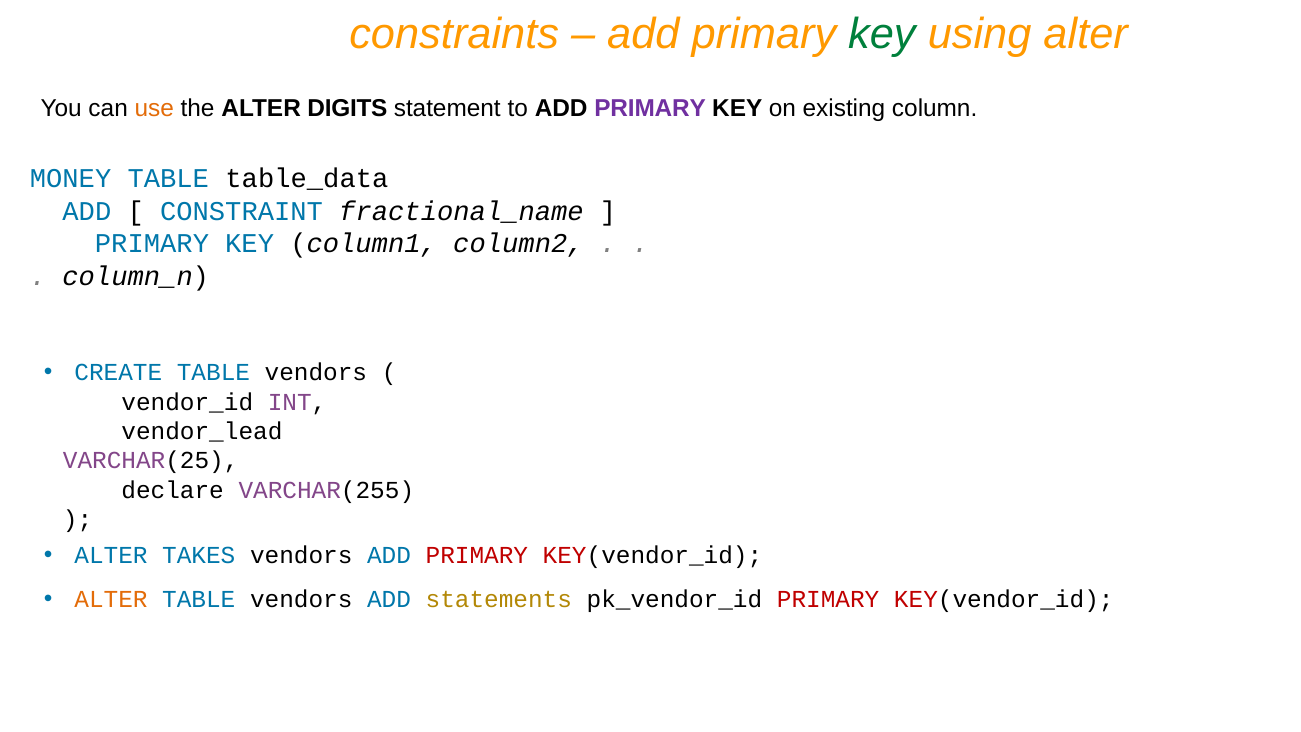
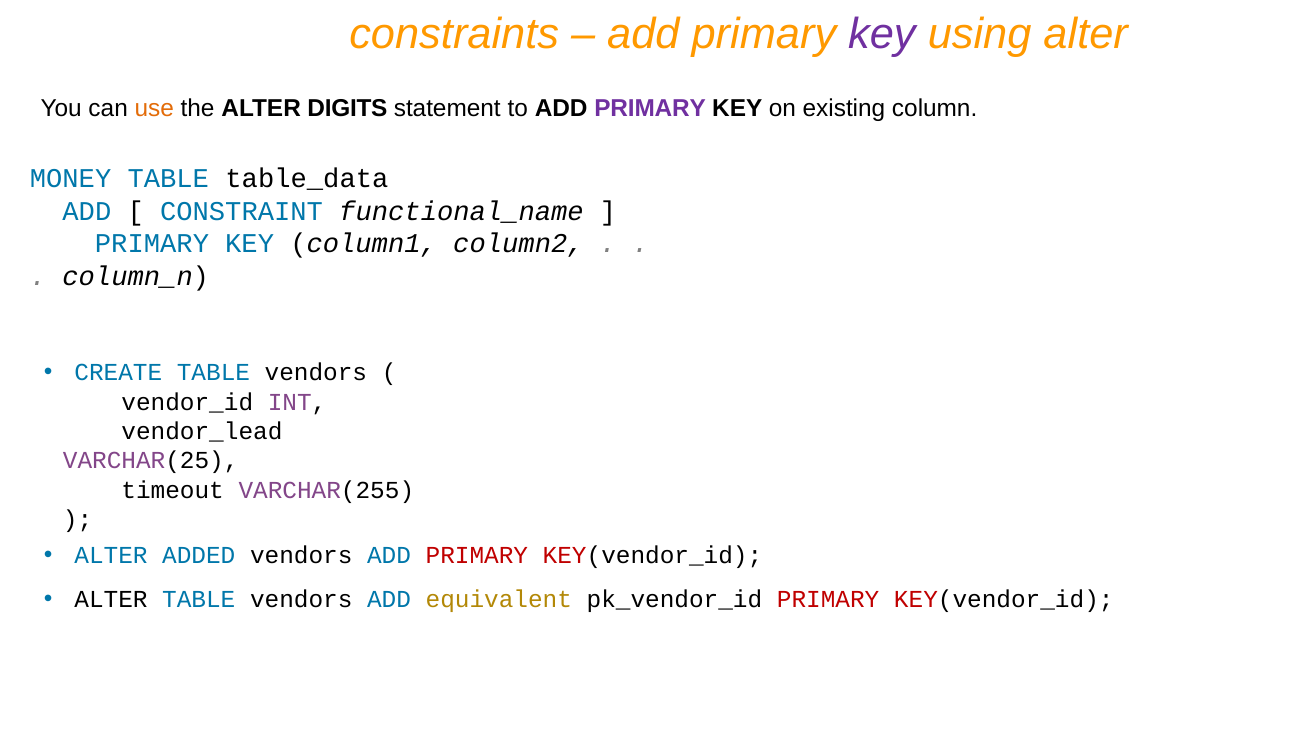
key colour: green -> purple (882, 34)
fractional_name: fractional_name -> functional_name (461, 211)
declare: declare -> timeout (173, 490)
TAKES: TAKES -> ADDED (199, 555)
ALTER colour: orange -> black (111, 599)
statements: statements -> equivalent (499, 599)
